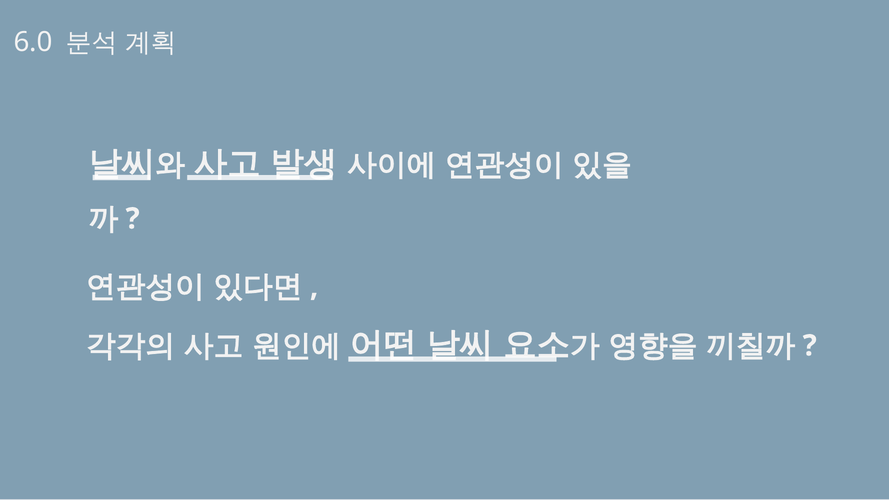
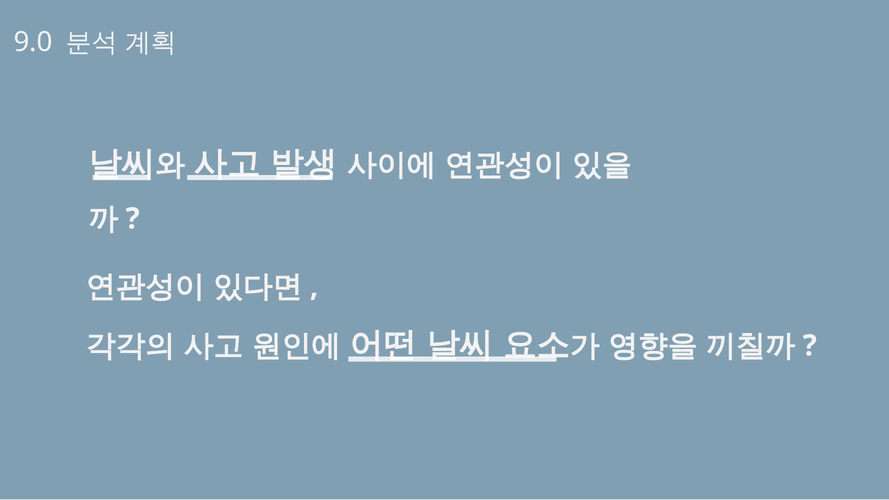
6.0: 6.0 -> 9.0 (33, 42)
